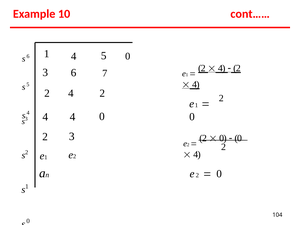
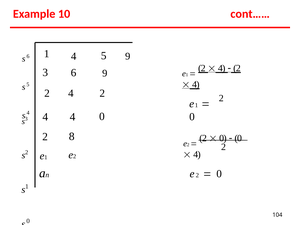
5 0: 0 -> 9 (128, 56)
6 7: 7 -> 9 (105, 73)
2 3: 3 -> 8 (72, 136)
